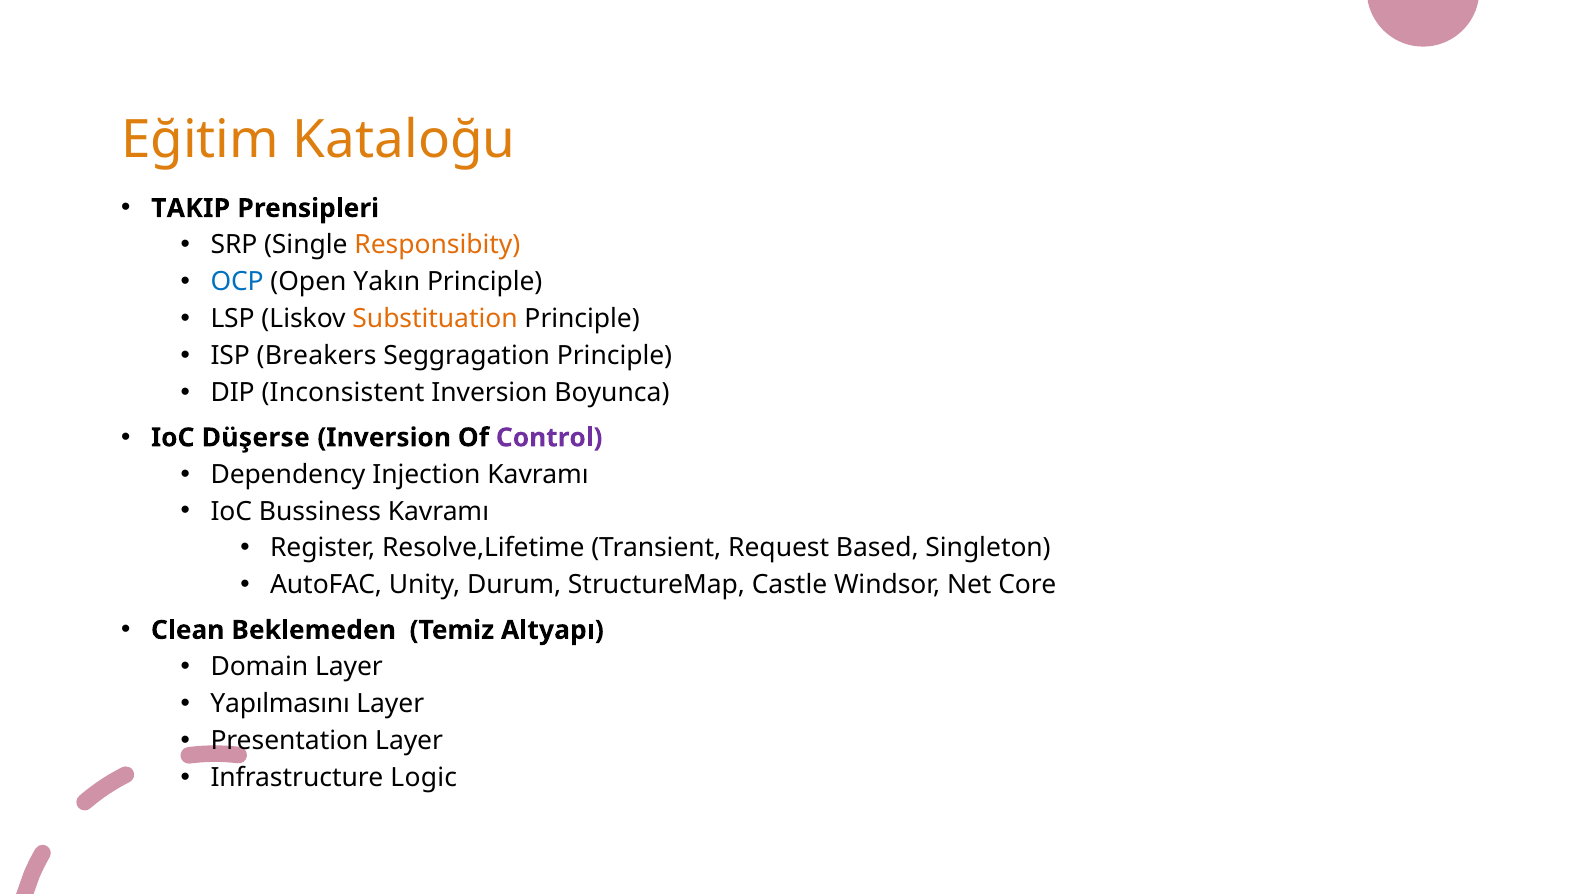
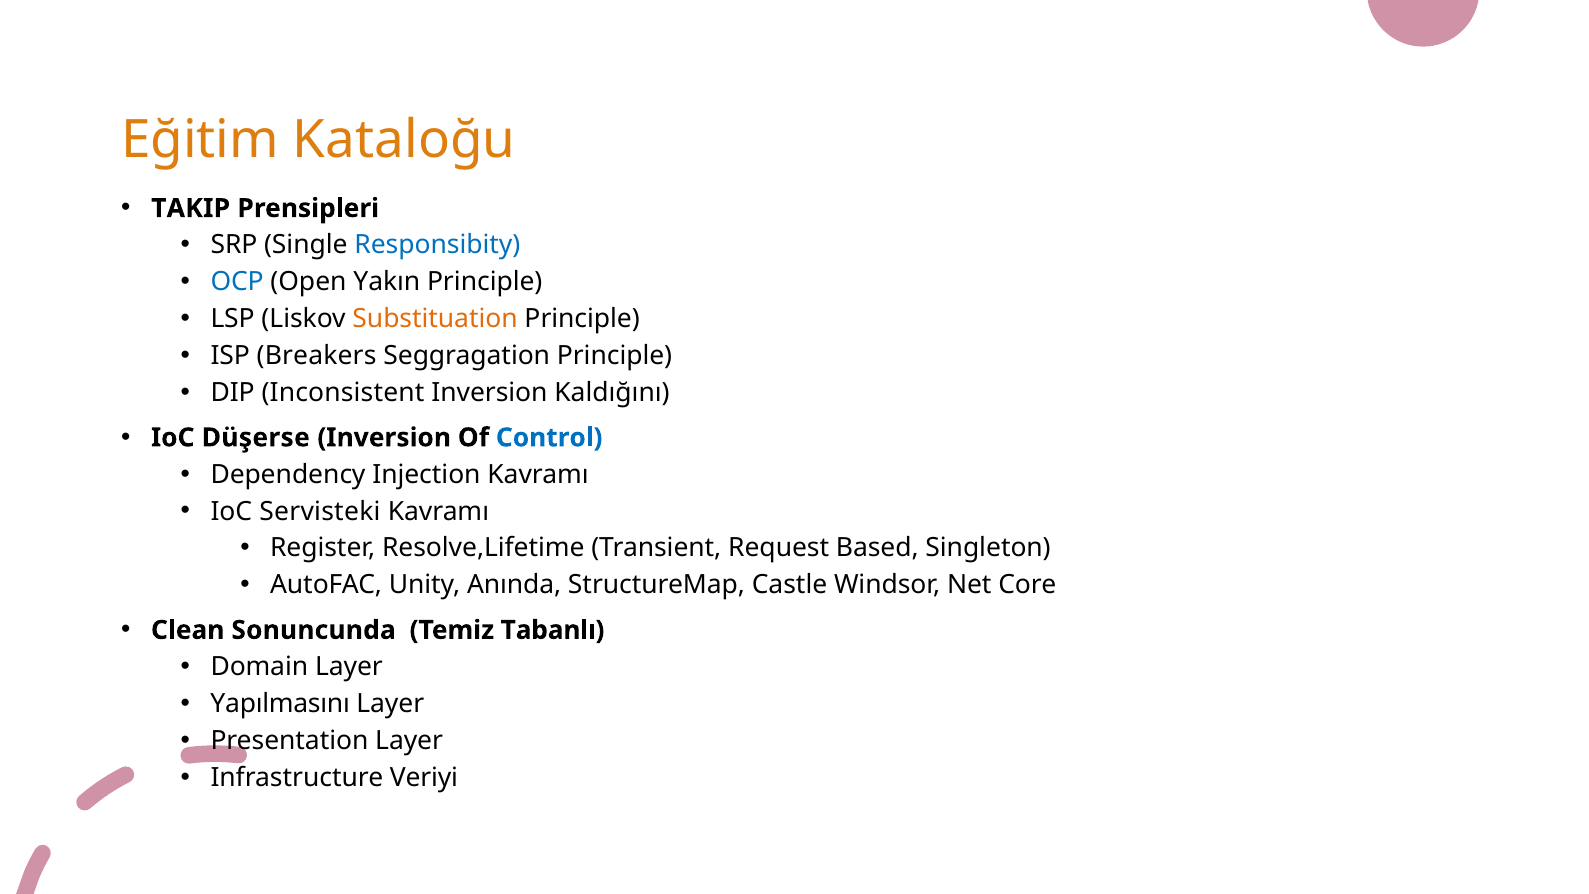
Responsibity colour: orange -> blue (437, 245)
Boyunca: Boyunca -> Kaldığını (612, 392)
Control colour: purple -> blue (549, 438)
Bussiness: Bussiness -> Servisteki (320, 511)
Durum: Durum -> Anında (514, 585)
Beklemeden: Beklemeden -> Sonuncunda (314, 630)
Altyapı: Altyapı -> Tabanlı (553, 630)
Logic: Logic -> Veriyi (424, 777)
